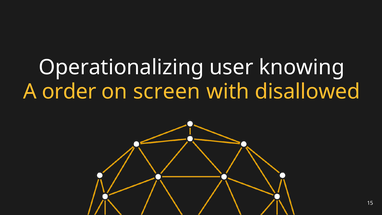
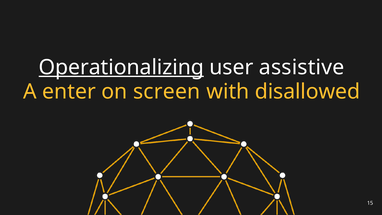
Operationalizing underline: none -> present (121, 67)
knowing: knowing -> assistive (302, 67)
order: order -> enter (69, 91)
